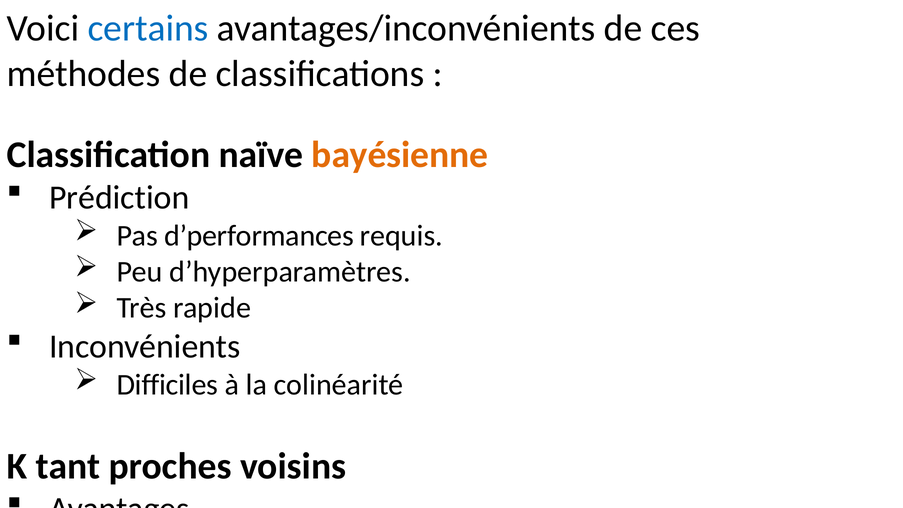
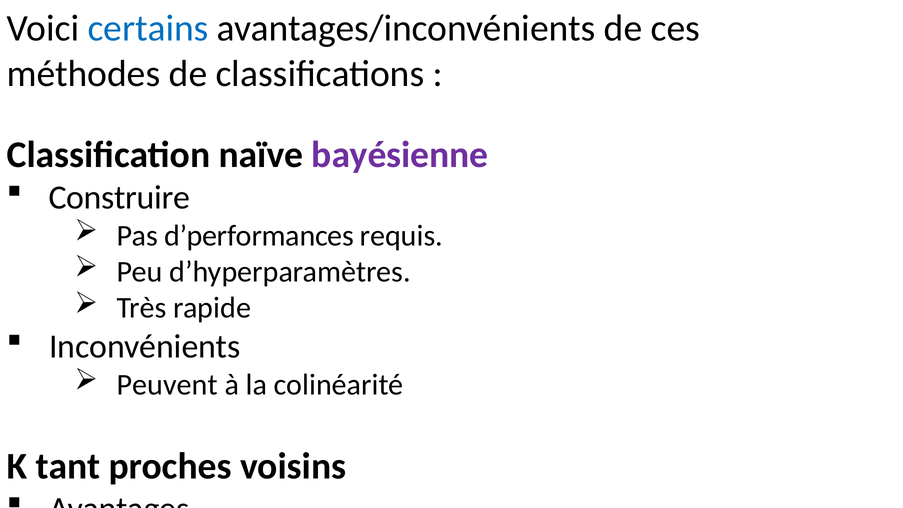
bayésienne colour: orange -> purple (400, 155)
Prédiction: Prédiction -> Construire (119, 198)
Difficiles: Difficiles -> Peuvent (167, 385)
